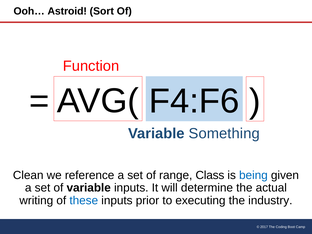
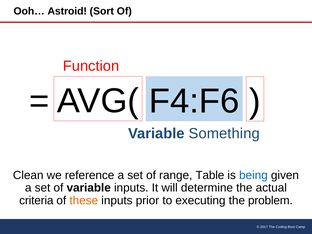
Class: Class -> Table (210, 175)
writing: writing -> criteria (36, 201)
these colour: blue -> orange (84, 201)
industry: industry -> problem (270, 201)
